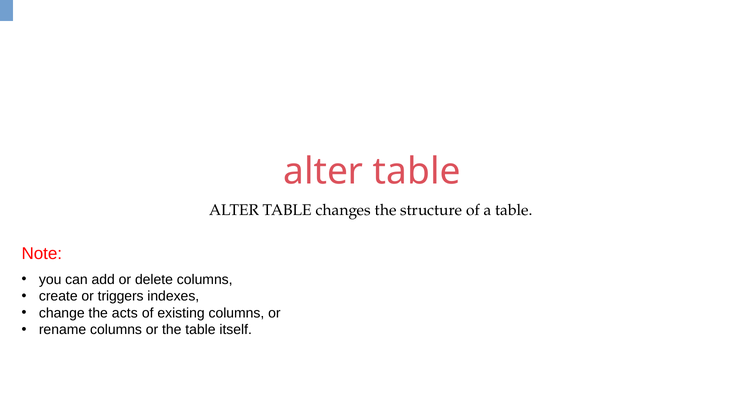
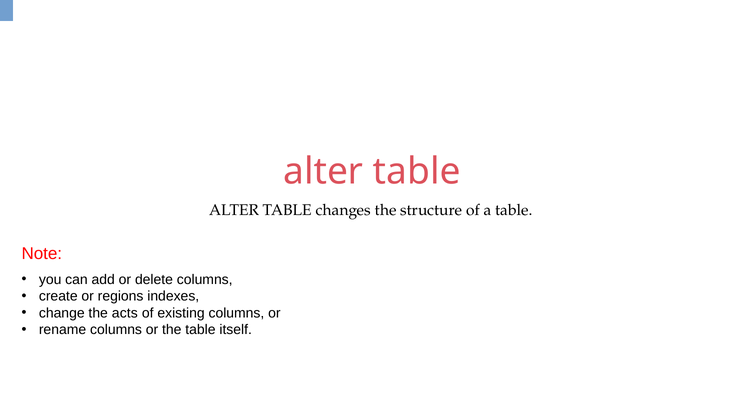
triggers: triggers -> regions (121, 297)
